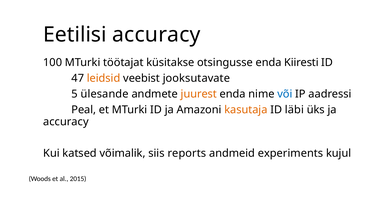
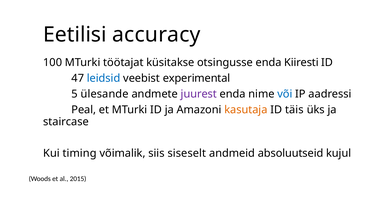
leidsid colour: orange -> blue (104, 78)
jooksutavate: jooksutavate -> experimental (196, 78)
juurest colour: orange -> purple (199, 94)
läbi: läbi -> täis (294, 110)
accuracy: accuracy -> staircase (66, 122)
katsed: katsed -> timing (80, 153)
reports: reports -> siseselt (187, 153)
experiments: experiments -> absoluutseid (291, 153)
